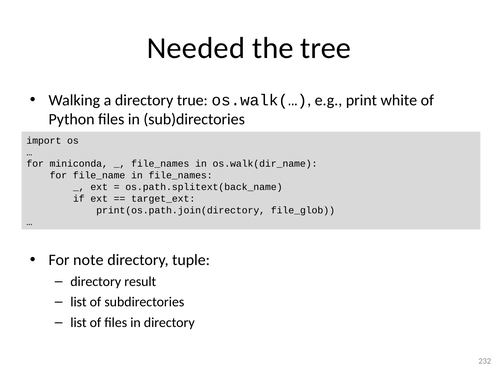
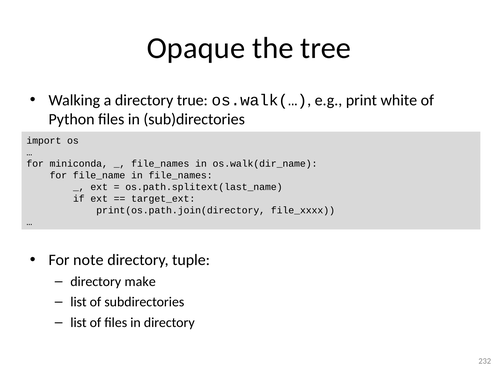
Needed: Needed -> Opaque (196, 48)
os.path.splitext(back_name: os.path.splitext(back_name -> os.path.splitext(last_name (204, 187)
file_glob: file_glob -> file_xxxx (303, 211)
result: result -> make (140, 282)
